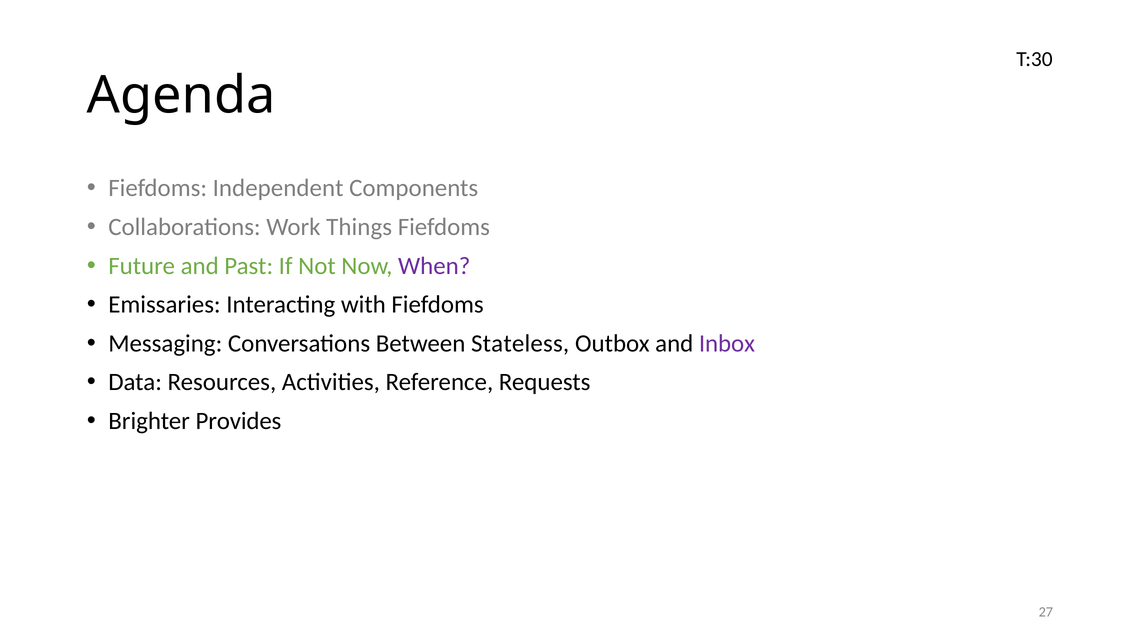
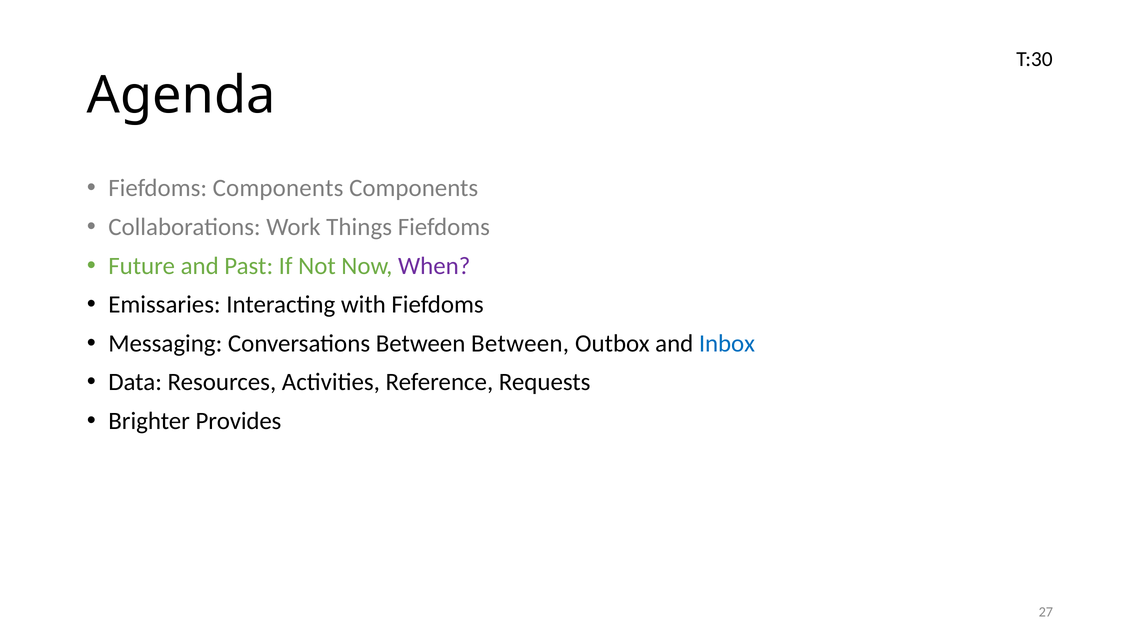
Fiefdoms Independent: Independent -> Components (278, 188)
Between Stateless: Stateless -> Between (520, 344)
Inbox colour: purple -> blue (727, 344)
